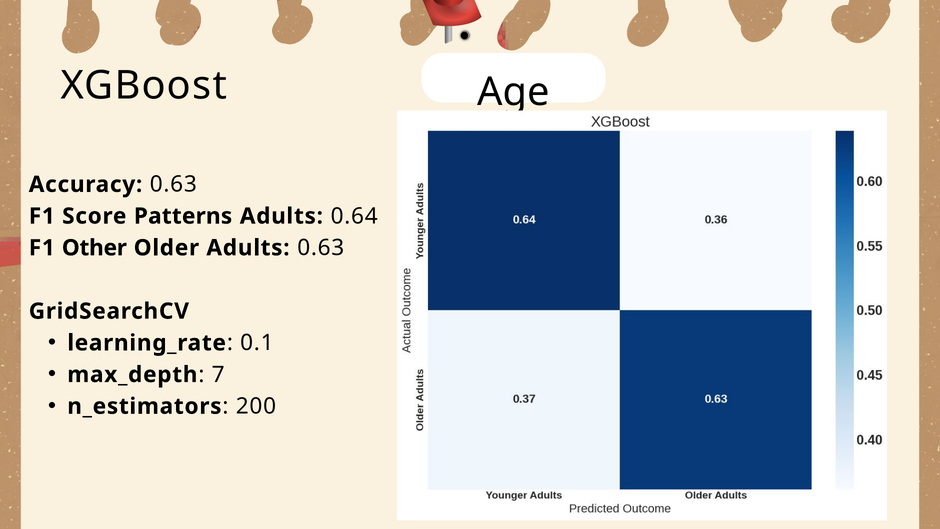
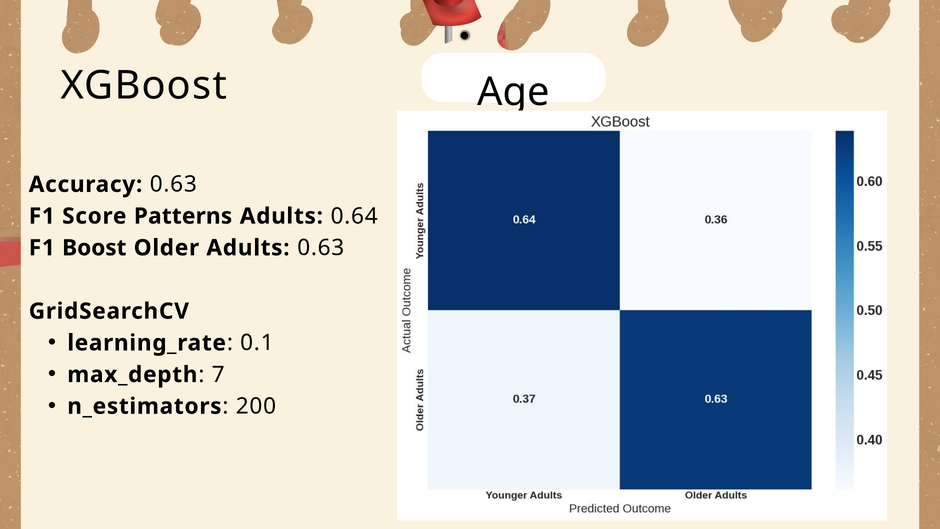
Other: Other -> Boost (94, 248)
